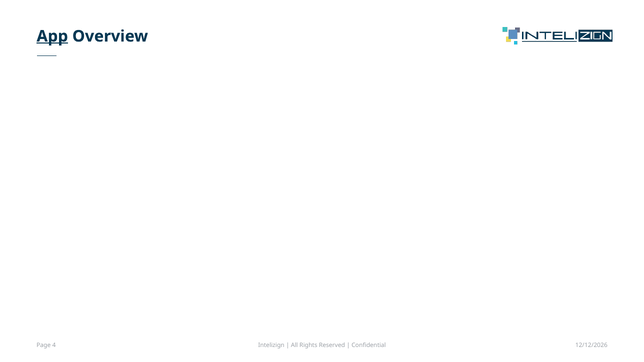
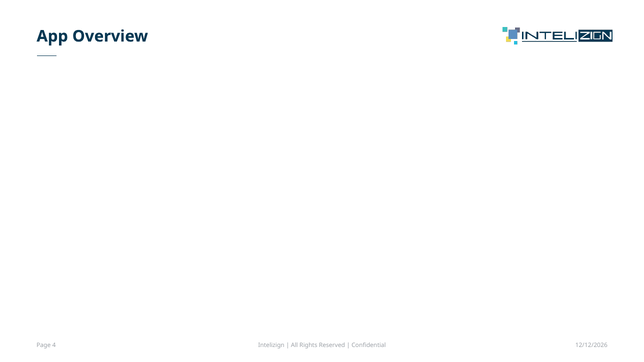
App underline: present -> none (52, 36)
